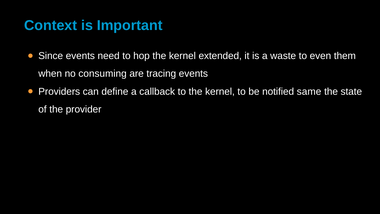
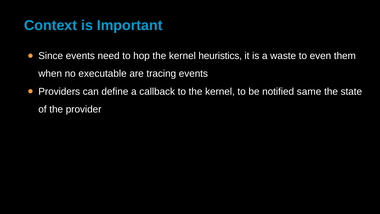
extended: extended -> heuristics (220, 56)
consuming: consuming -> executable (103, 74)
